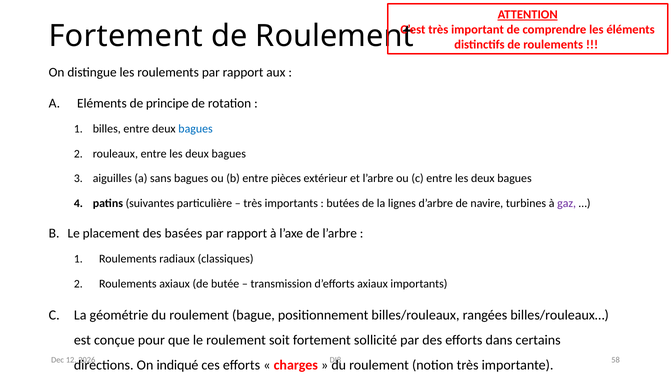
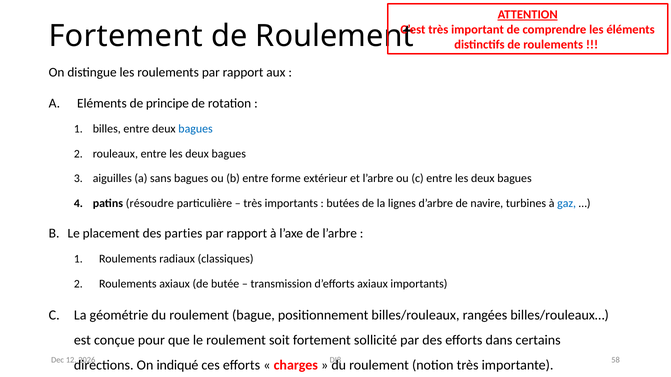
pièces: pièces -> forme (286, 179)
suivantes: suivantes -> résoudre (150, 204)
gaz colour: purple -> blue (567, 204)
basées: basées -> parties (183, 234)
